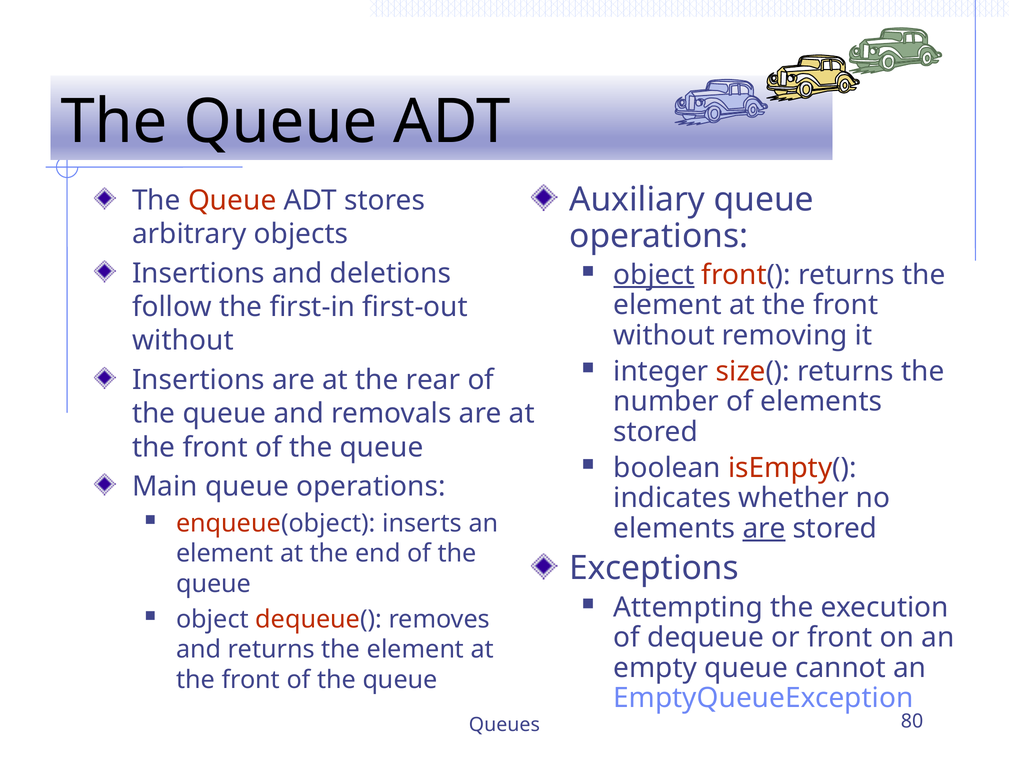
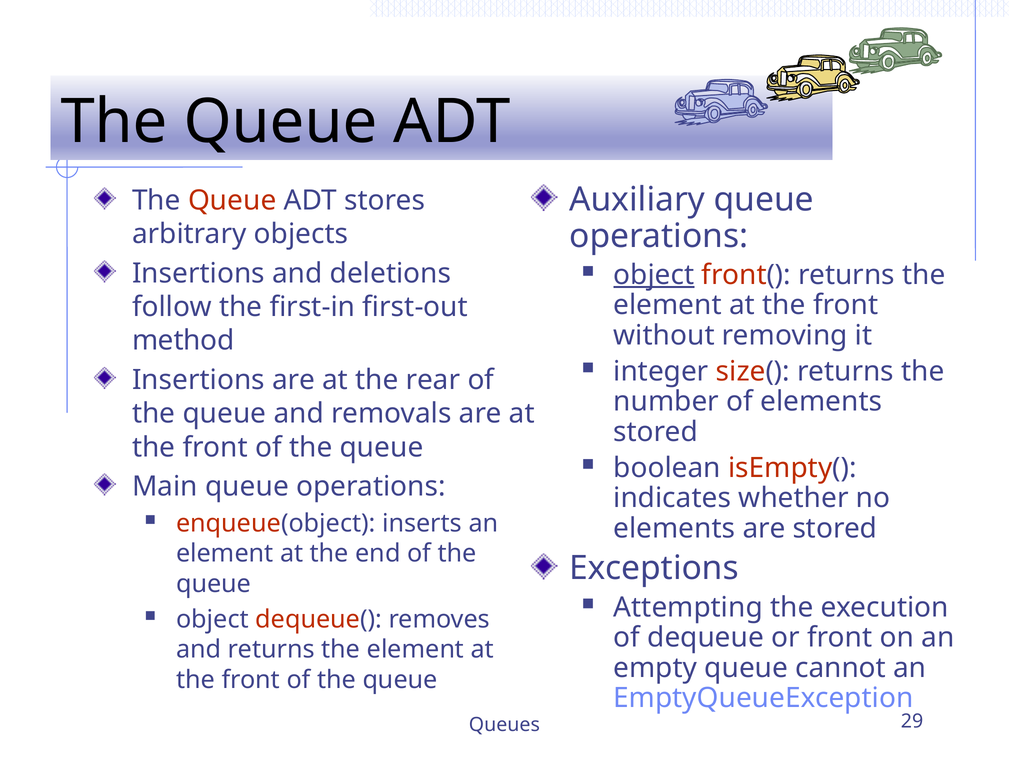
without: without -> method (183, 341)
are underline: present -> none (764, 528)
80: 80 -> 29 (912, 721)
